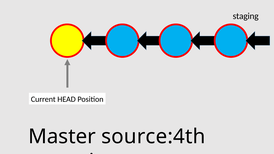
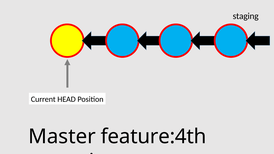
source:4th: source:4th -> feature:4th (154, 137)
